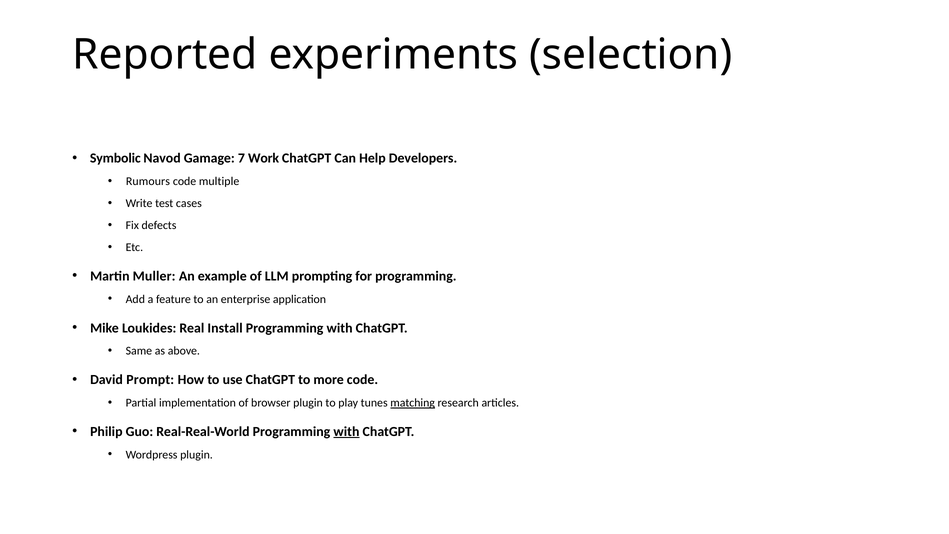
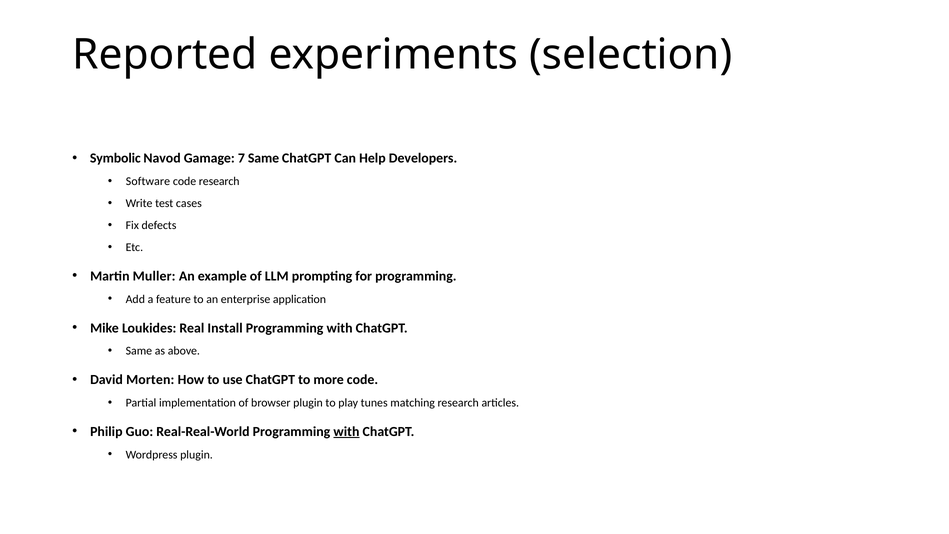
7 Work: Work -> Same (264, 158)
Rumours: Rumours -> Software (148, 181)
code multiple: multiple -> research (219, 181)
Prompt: Prompt -> Morten (150, 380)
matching underline: present -> none (413, 403)
